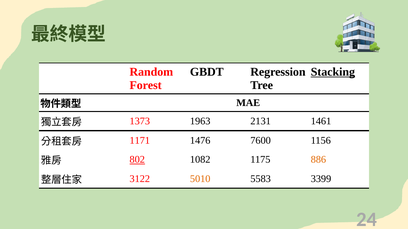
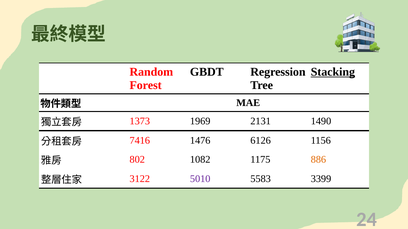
1963: 1963 -> 1969 (200, 121)
1461: 1461 -> 1490 (321, 121)
1171: 1171 -> 7416 (140, 141)
7600: 7600 -> 6126 (261, 141)
802 underline: present -> none (137, 160)
5010 colour: orange -> purple (200, 179)
